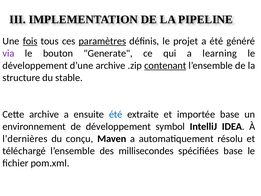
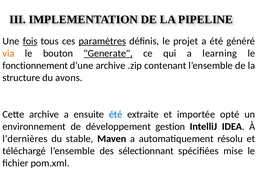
via colour: purple -> orange (8, 53)
Generate underline: none -> present (108, 53)
développement: développement -> fonctionnement (35, 65)
contenant underline: present -> none (165, 65)
stable: stable -> avons (69, 78)
importée base: base -> opté (230, 114)
symbol: symbol -> gestion (170, 126)
conçu: conçu -> stable (80, 139)
millisecondes: millisecondes -> sélectionnant (146, 151)
spécifiées base: base -> mise (233, 151)
